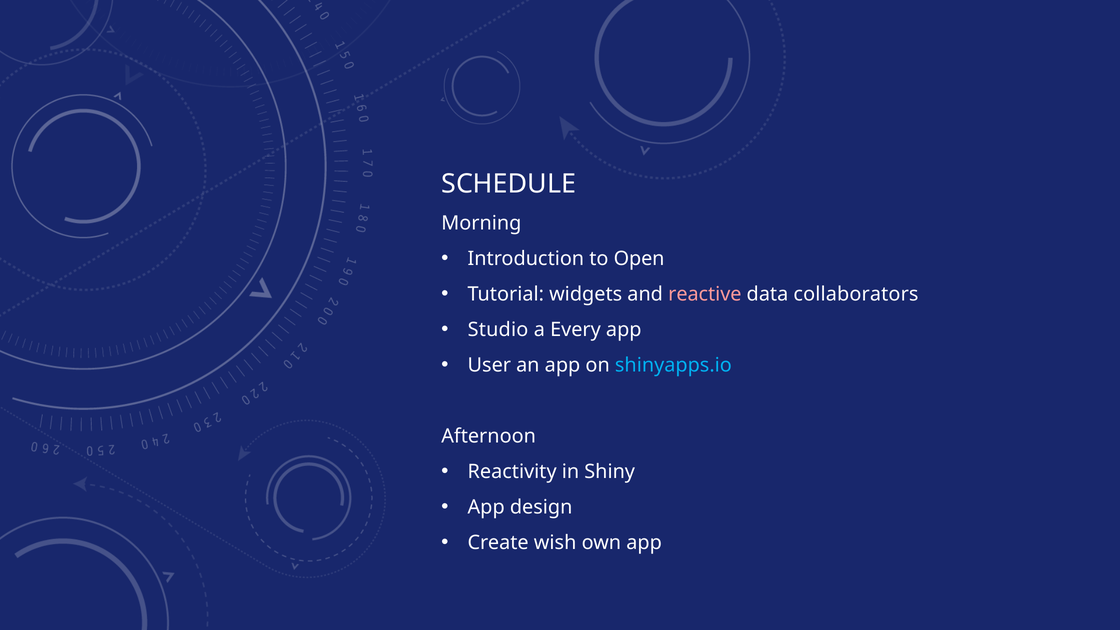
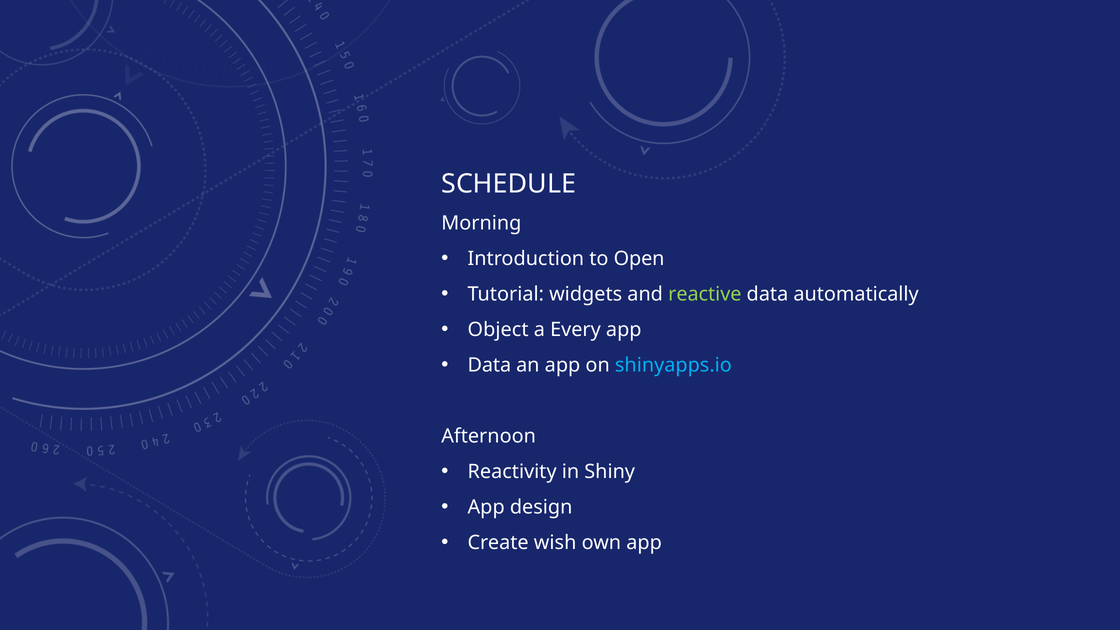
reactive colour: pink -> light green (705, 294)
collaborators: collaborators -> automatically (856, 294)
Studio: Studio -> Object (498, 330)
User: User -> Data (489, 365)
